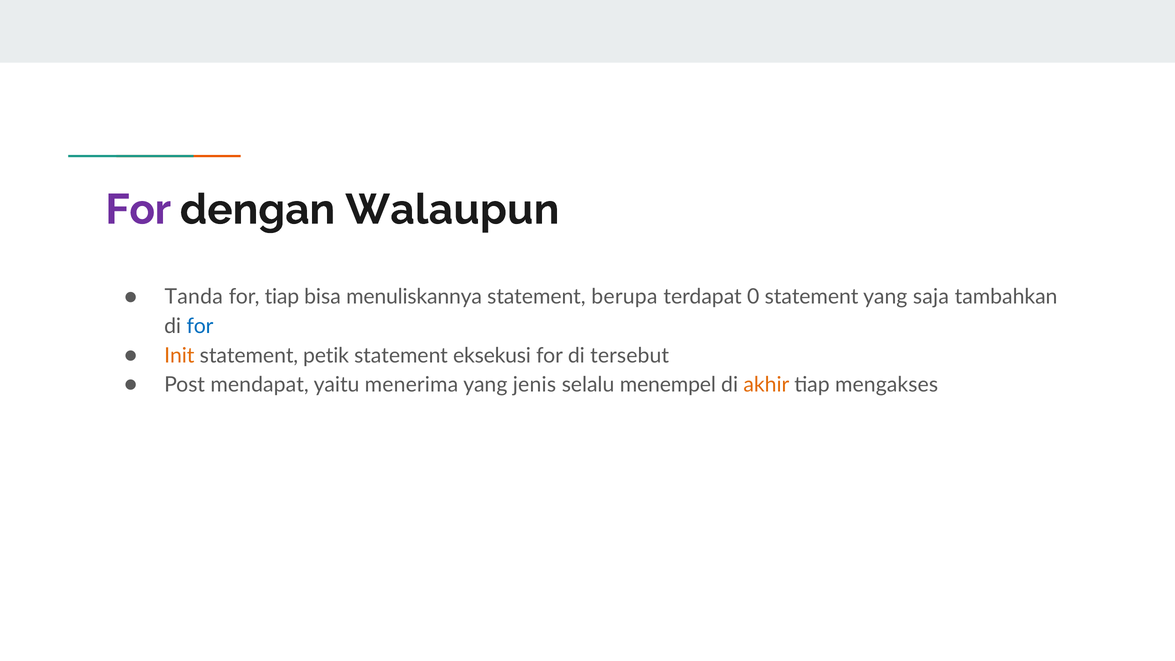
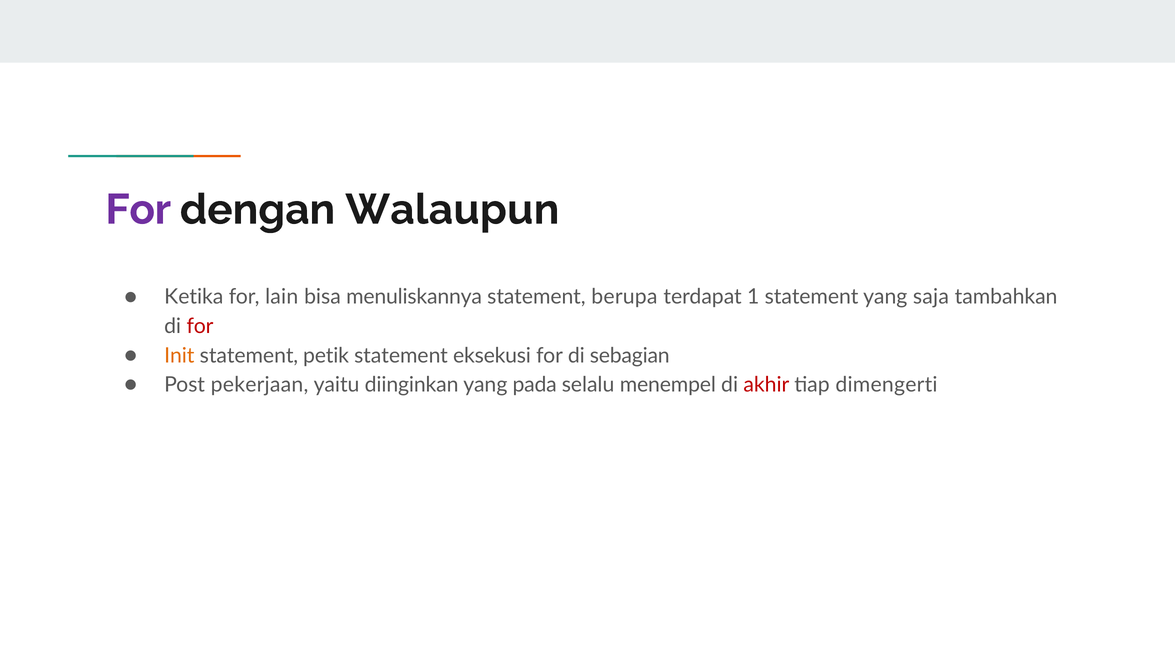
Tanda: Tanda -> Ketika (194, 297)
for tiap: tiap -> lain (282, 297)
0: 0 -> 1 (753, 297)
for colour: blue -> red (200, 326)
tersebut: tersebut -> sebagian (630, 355)
mendapat: mendapat -> pekerjaan (260, 385)
menerima: menerima -> diinginkan (412, 385)
jenis: jenis -> pada (535, 385)
akhir colour: orange -> red (766, 385)
mengakses: mengakses -> dimengerti (886, 385)
